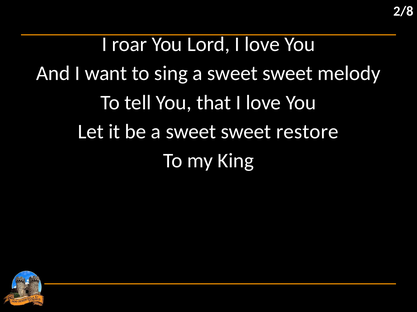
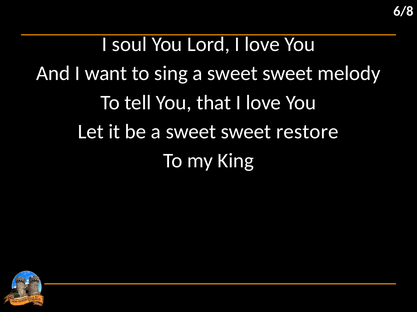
2/8: 2/8 -> 6/8 (403, 11)
roar: roar -> soul (129, 44)
